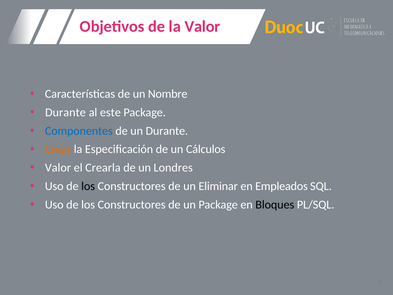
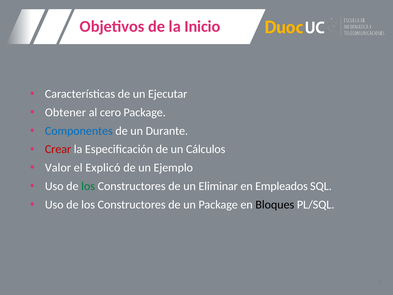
la Valor: Valor -> Inicio (202, 27)
Nombre: Nombre -> Ejecutar (168, 94)
Durante: Durante -> Obtener (65, 112)
este: este -> cero (110, 112)
Crear colour: orange -> red (58, 149)
Crearla: Crearla -> Explicó (103, 168)
Londres: Londres -> Ejemplo (173, 168)
los colour: black -> green (88, 186)
